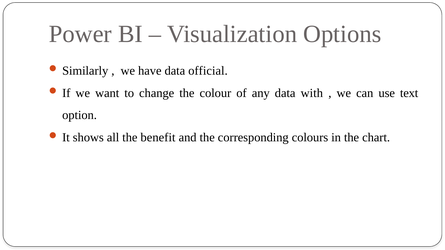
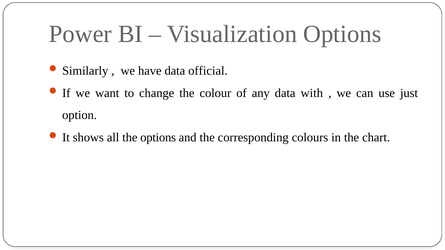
text: text -> just (409, 93)
the benefit: benefit -> options (158, 138)
